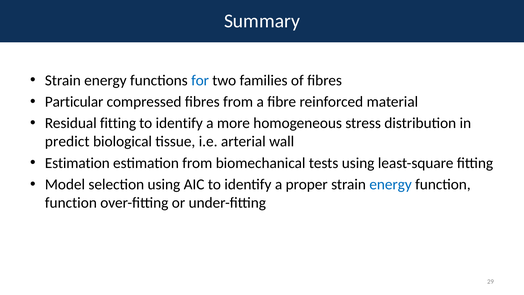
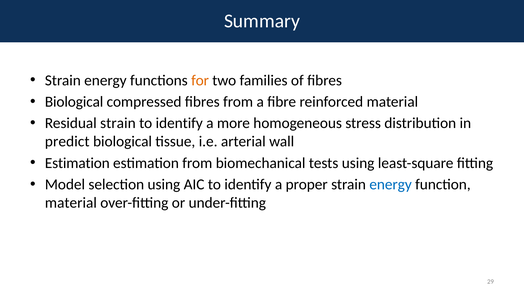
for colour: blue -> orange (200, 80)
Particular: Particular -> Biological (74, 102)
Residual fitting: fitting -> strain (118, 123)
function: function -> material (71, 203)
